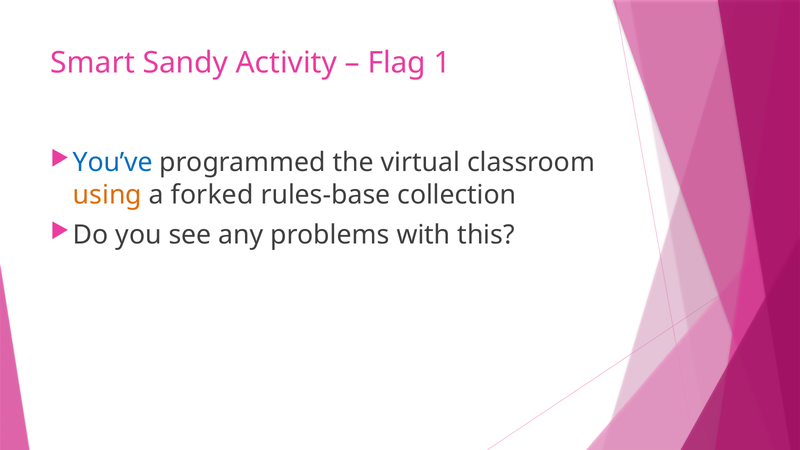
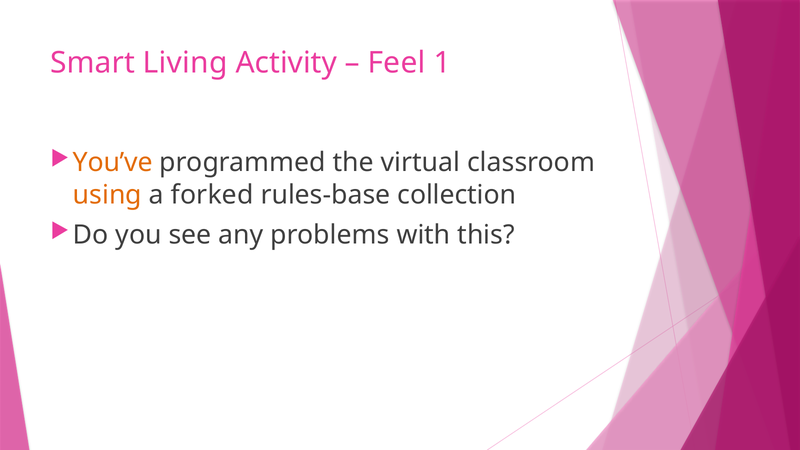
Sandy: Sandy -> Living (185, 63)
Flag: Flag -> Feel (397, 63)
You’ve colour: blue -> orange (113, 163)
